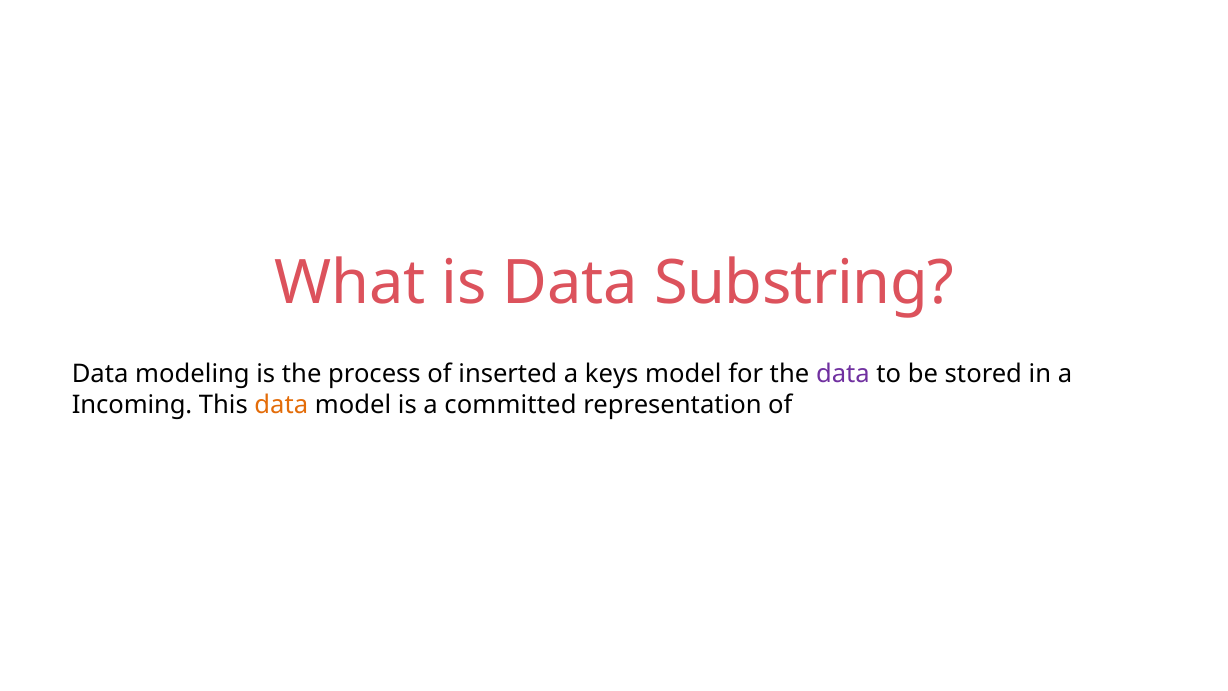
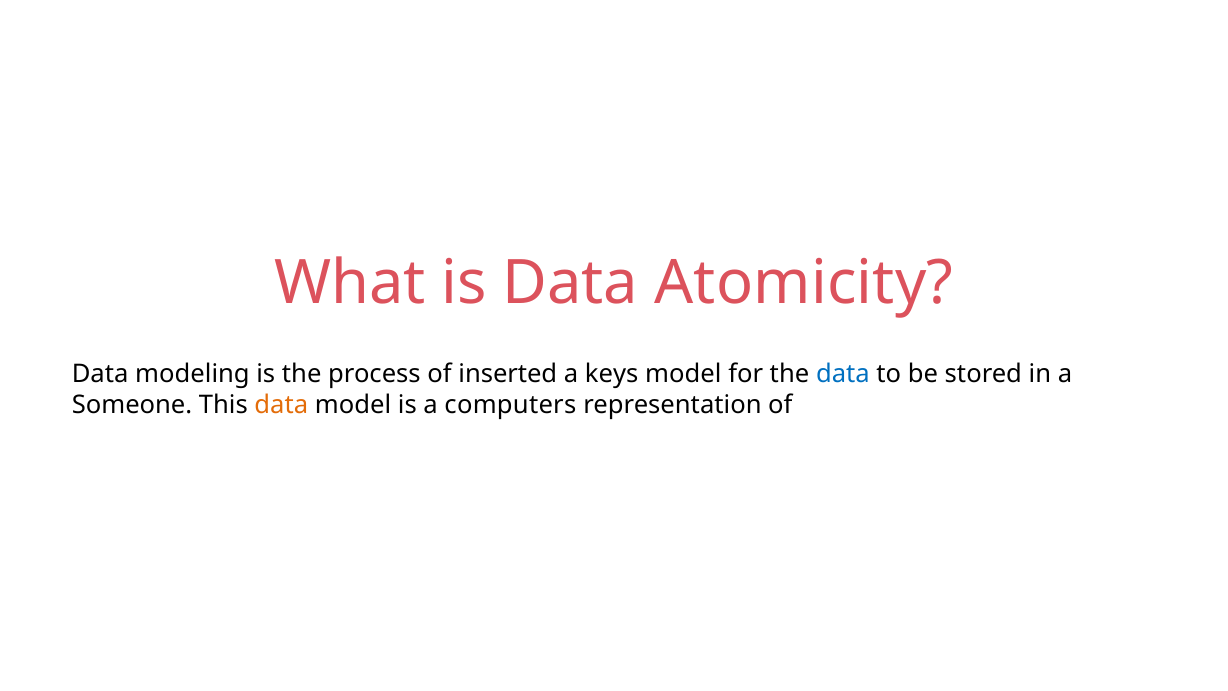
Substring: Substring -> Atomicity (804, 284)
data colour: purple -> blue (843, 374)
Incoming: Incoming -> Someone (132, 405)
committed: committed -> computers (510, 405)
